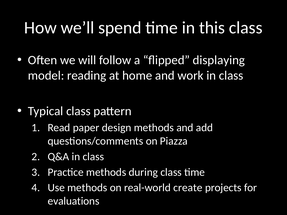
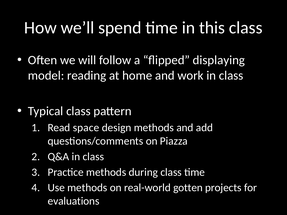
paper: paper -> space (86, 128)
create: create -> gotten (188, 188)
